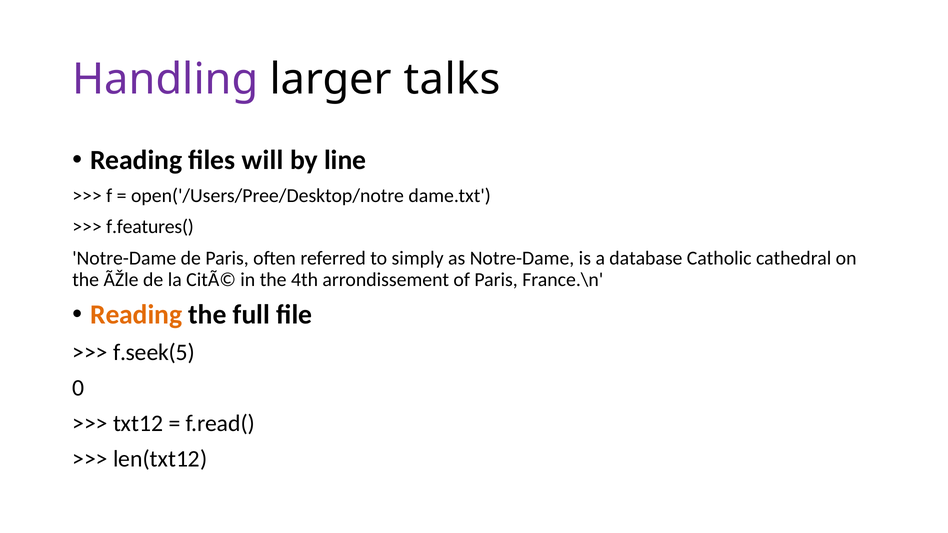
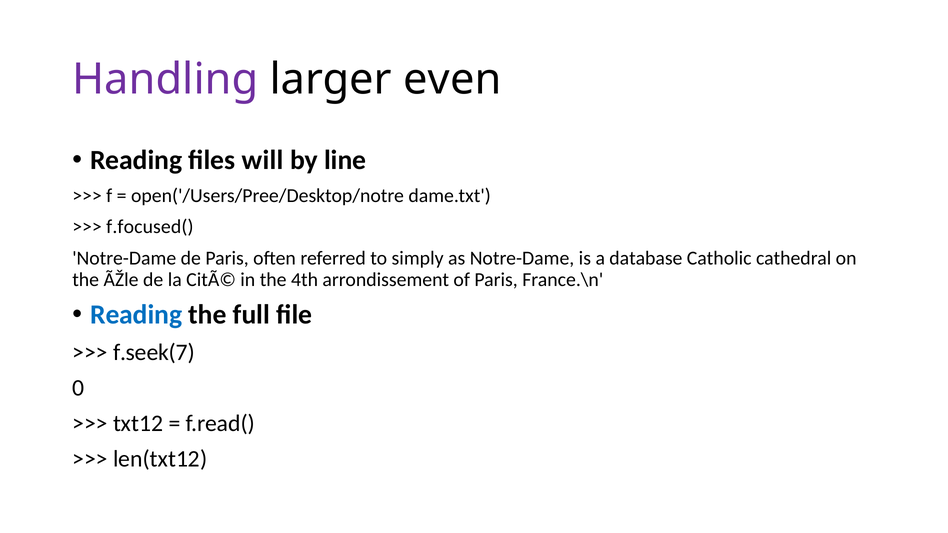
talks: talks -> even (452, 80)
f.features(: f.features( -> f.focused( (150, 227)
Reading colour: orange -> blue (136, 315)
f.seek(5: f.seek(5 -> f.seek(7 (154, 353)
